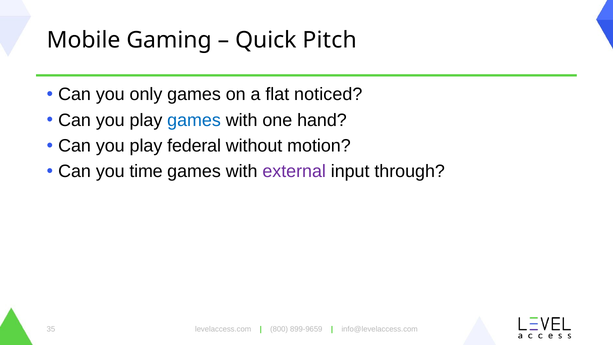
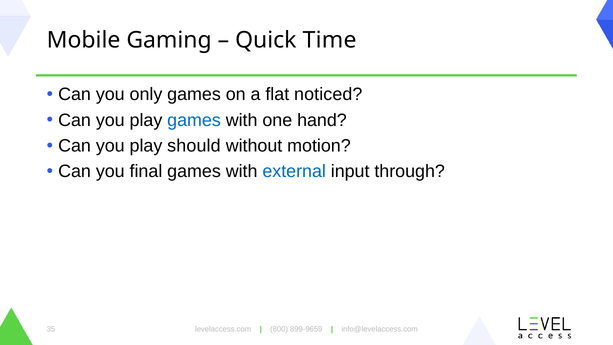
Pitch: Pitch -> Time (330, 40)
federal: federal -> should (194, 146)
time: time -> final (146, 171)
external colour: purple -> blue (294, 171)
